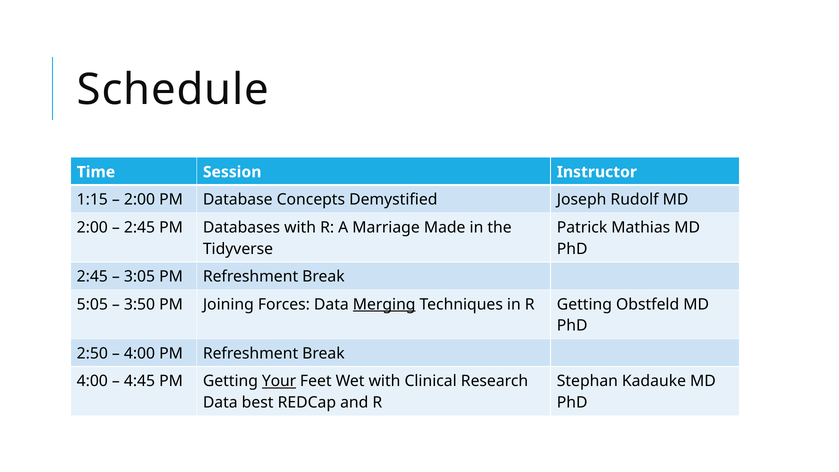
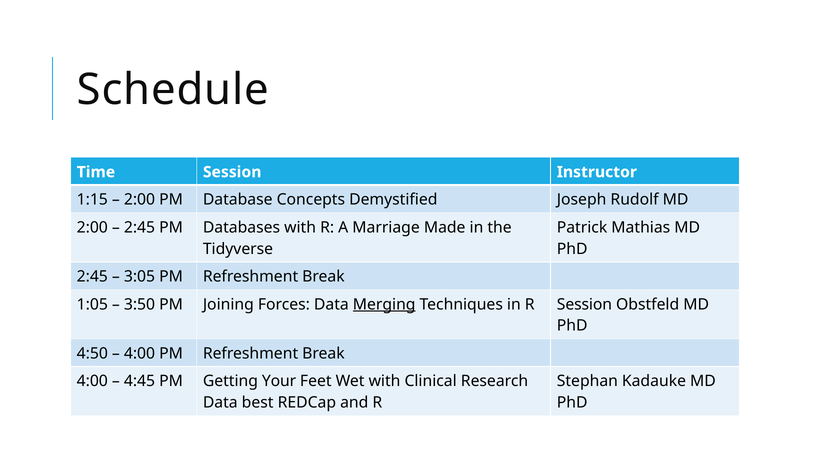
5:05: 5:05 -> 1:05 (92, 304)
R Getting: Getting -> Session (584, 304)
2:50: 2:50 -> 4:50 (92, 353)
Your underline: present -> none (279, 381)
